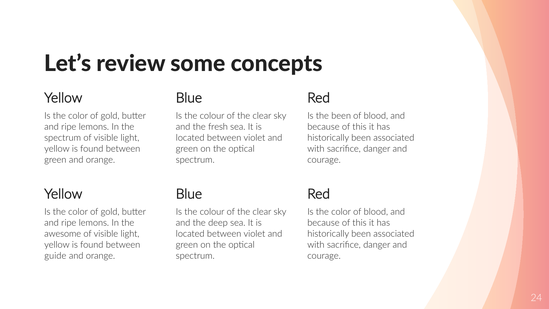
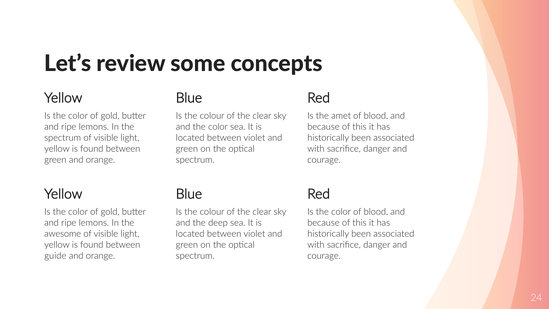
the been: been -> amet (341, 116)
and the fresh: fresh -> color (218, 127)
